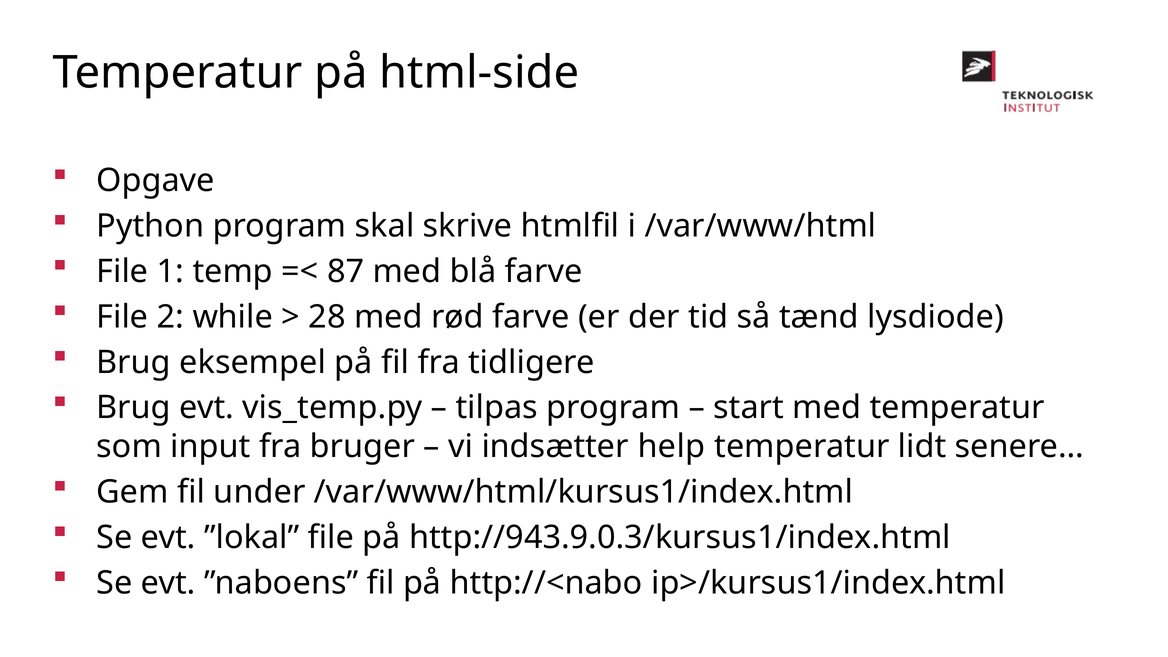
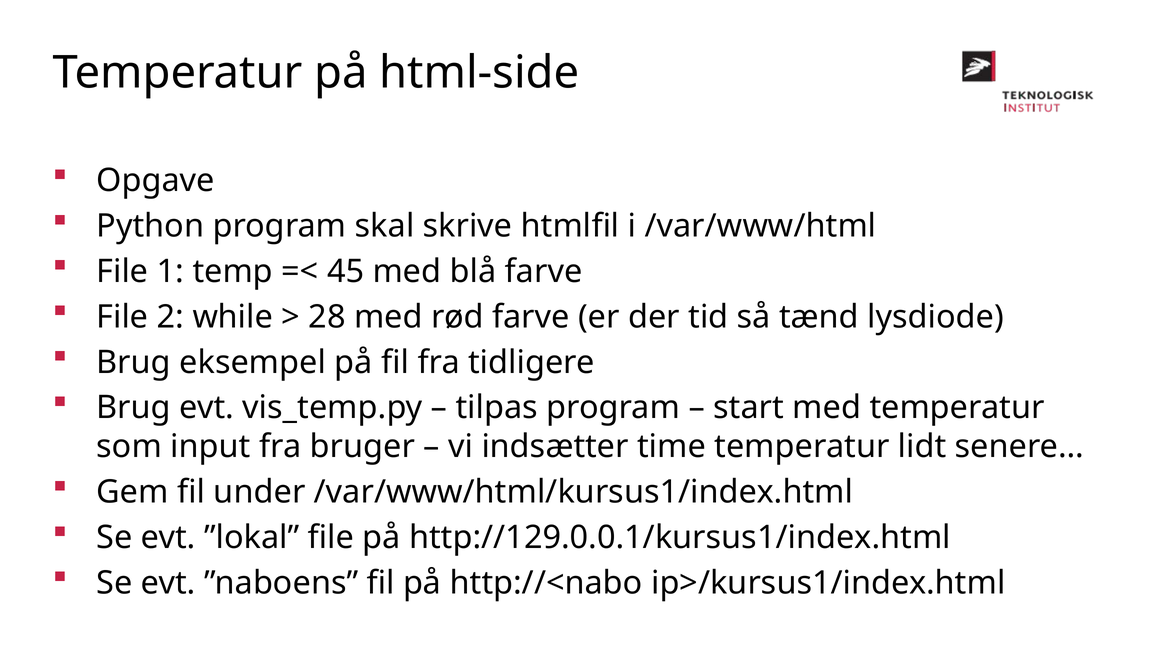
87: 87 -> 45 (346, 271)
help: help -> time (672, 447)
http://943.9.0.3/kursus1/index.html: http://943.9.0.3/kursus1/index.html -> http://129.0.0.1/kursus1/index.html (680, 538)
